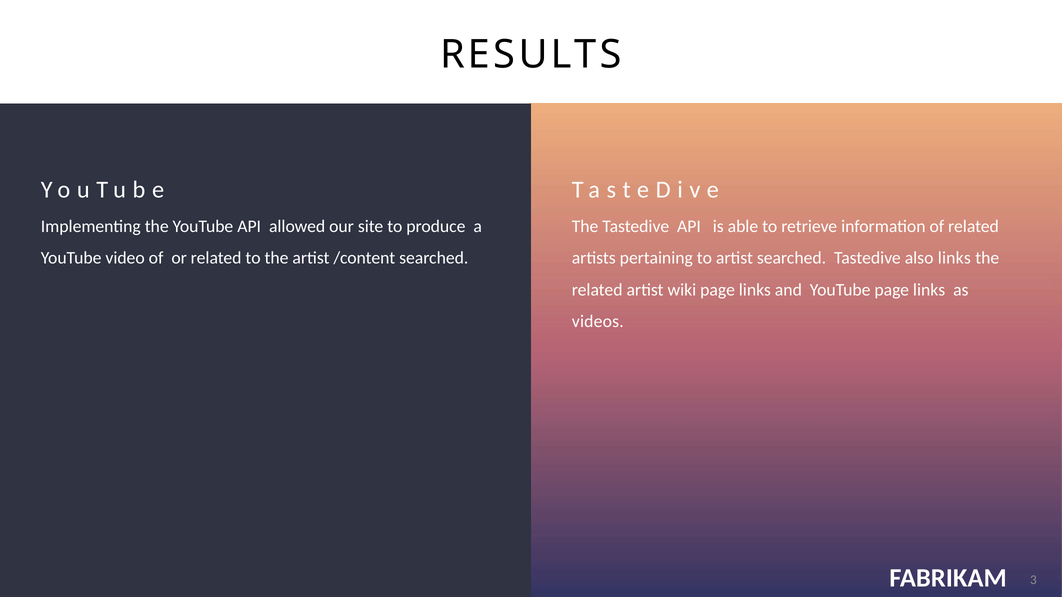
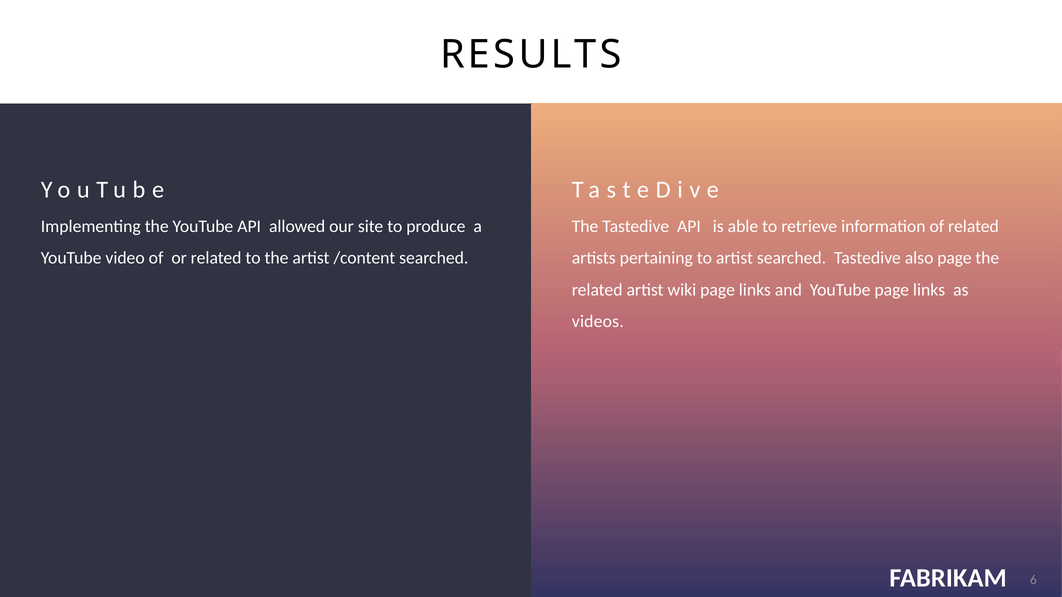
also links: links -> page (954, 258)
3: 3 -> 6 (1033, 580)
